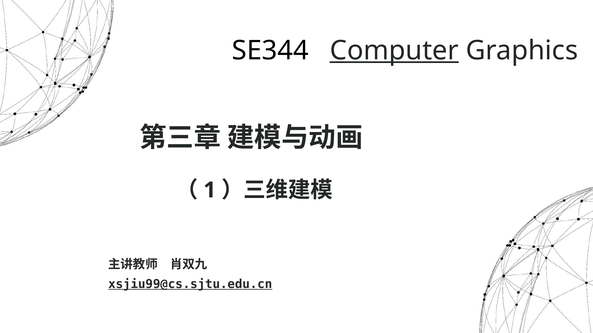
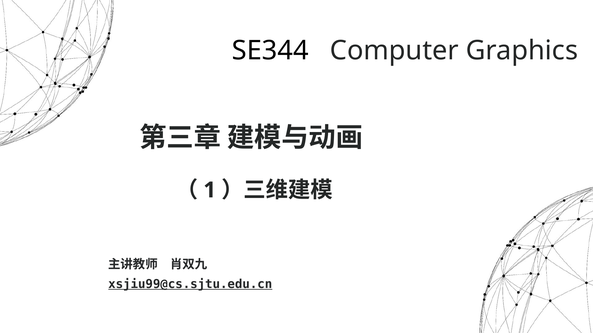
Computer underline: present -> none (394, 51)
